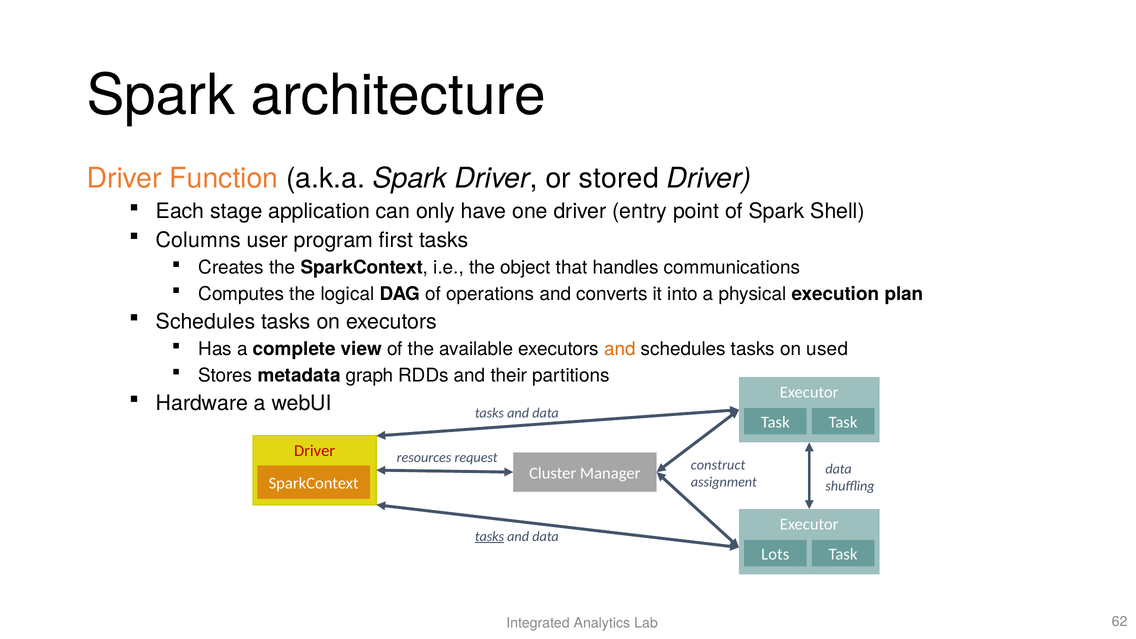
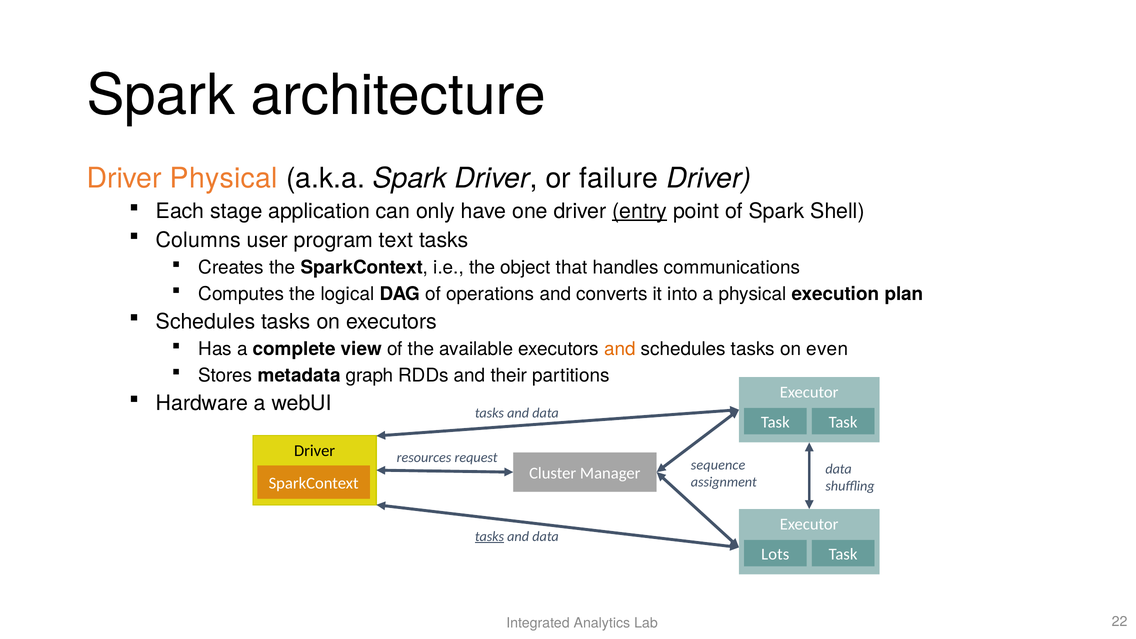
Driver Function: Function -> Physical (224, 178)
stored: stored -> failure (619, 178)
entry underline: none -> present (640, 211)
first: first -> text (396, 240)
used: used -> even (827, 349)
Driver colour: red -> black (315, 451)
construct: construct -> sequence (718, 465)
62: 62 -> 22 (1120, 621)
